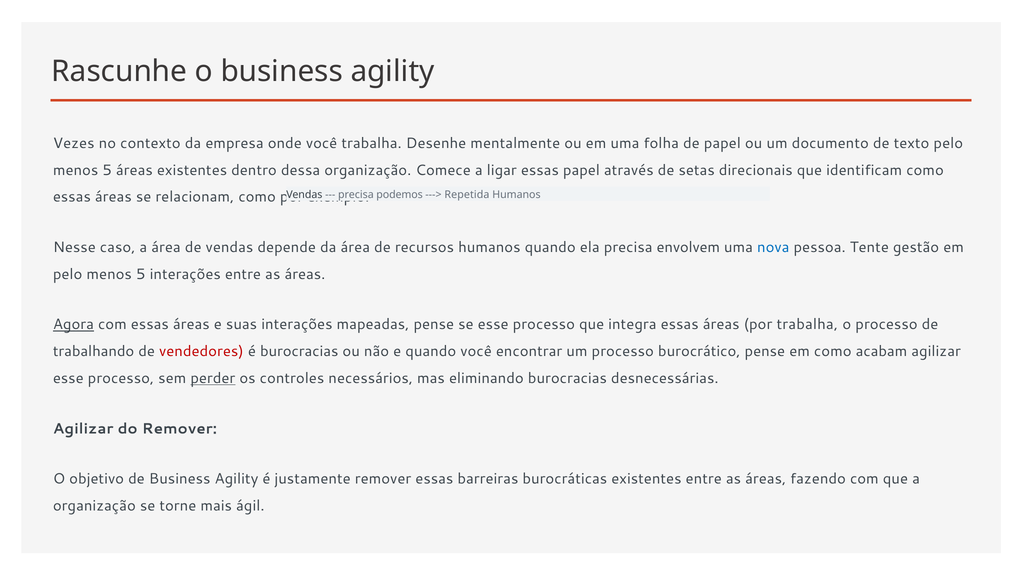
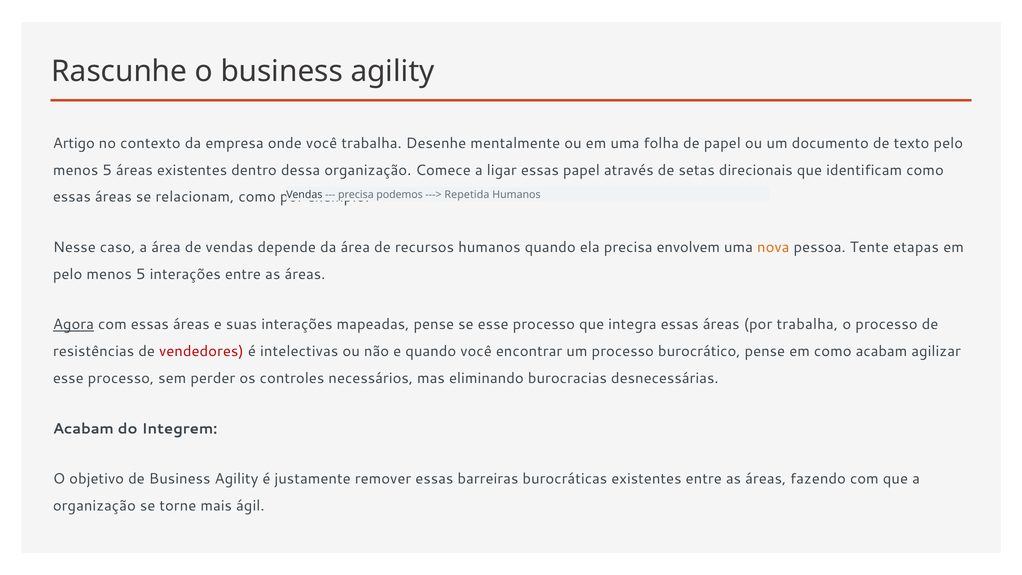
Vezes: Vezes -> Artigo (74, 143)
nova colour: blue -> orange (773, 247)
gestão: gestão -> etapas (916, 247)
trabalhando: trabalhando -> resistências (94, 351)
é burocracias: burocracias -> intelectivas (299, 351)
perder underline: present -> none (213, 378)
Agilizar: Agilizar -> Acabam (83, 429)
do Remover: Remover -> Integrem (180, 429)
